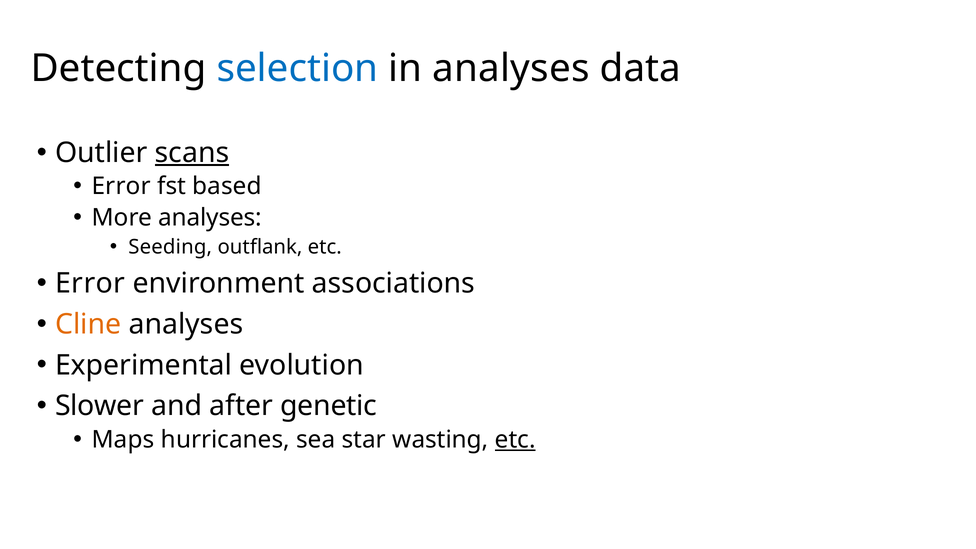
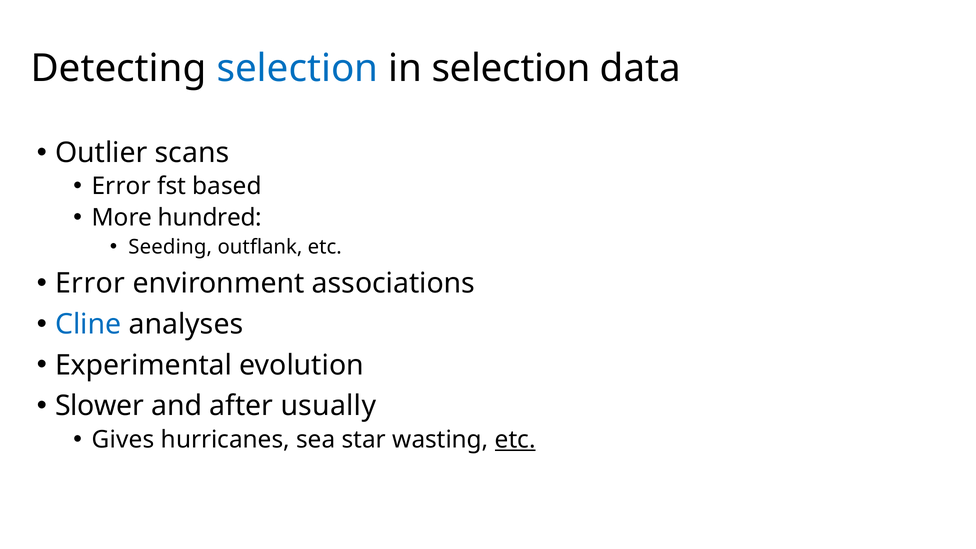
in analyses: analyses -> selection (511, 69)
scans underline: present -> none (192, 153)
More analyses: analyses -> hundred (210, 218)
Cline colour: orange -> blue (88, 324)
genetic: genetic -> usually (328, 406)
Maps: Maps -> Gives (123, 440)
